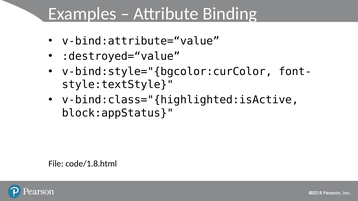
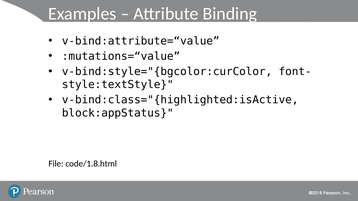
:destroyed=“value: :destroyed=“value -> :mutations=“value (121, 56)
